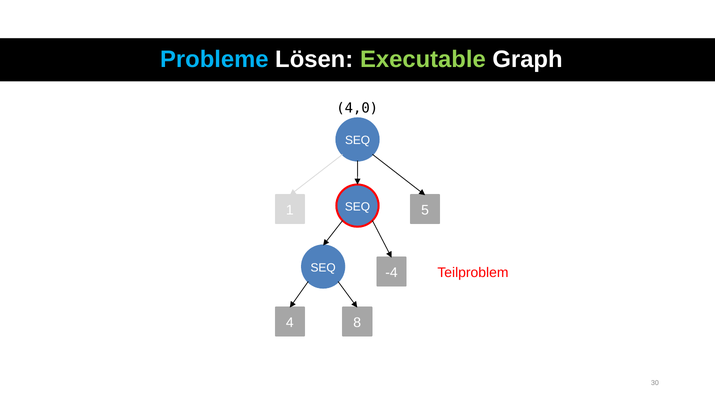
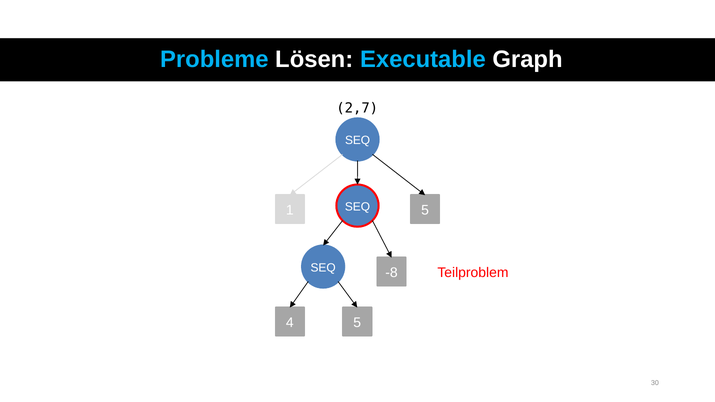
Executable colour: light green -> light blue (423, 59)
4,0: 4,0 -> 2,7 (357, 108)
-4: -4 -> -8 (392, 273)
4 8: 8 -> 5 (357, 323)
